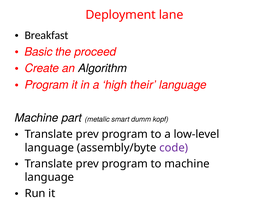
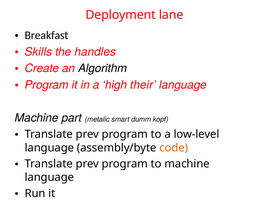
Basic: Basic -> Skills (38, 52)
proceed: proceed -> handles (95, 52)
code colour: purple -> orange (174, 148)
